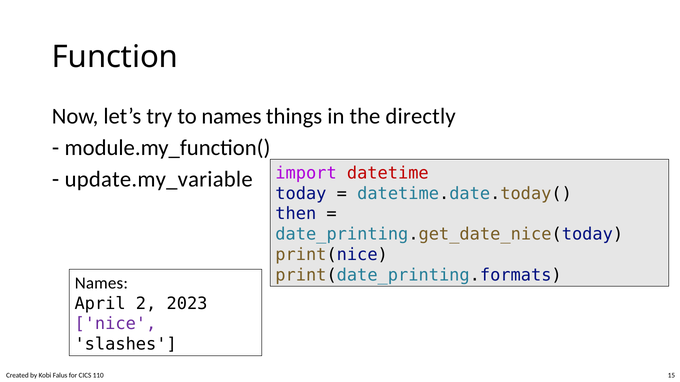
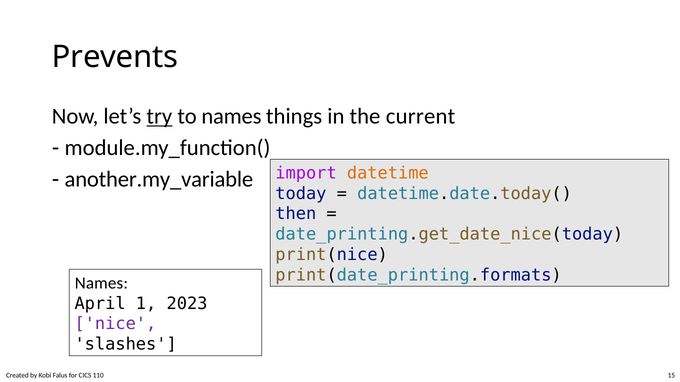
Function: Function -> Prevents (115, 57)
try underline: none -> present (159, 116)
directly: directly -> current (421, 116)
update.my_variable: update.my_variable -> another.my_variable (159, 180)
datetime colour: red -> orange (388, 173)
2: 2 -> 1 (146, 304)
